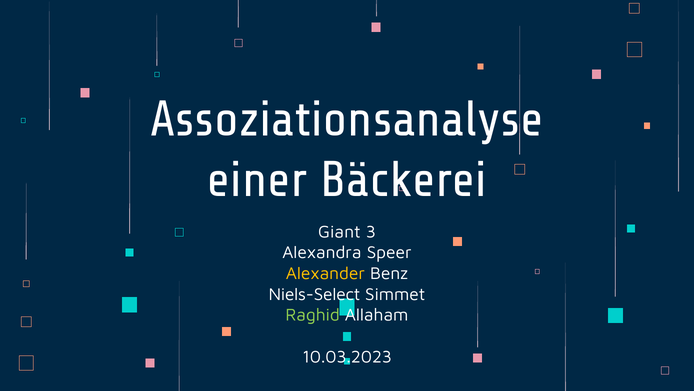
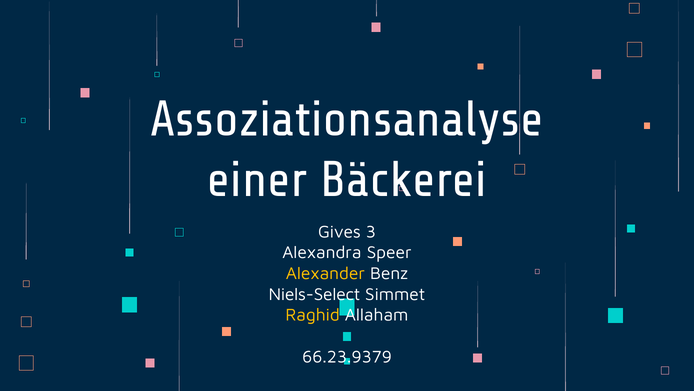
Giant: Giant -> Gives (339, 231)
Raghid colour: light green -> yellow (313, 315)
10.03.2023: 10.03.2023 -> 66.23.9379 (347, 356)
